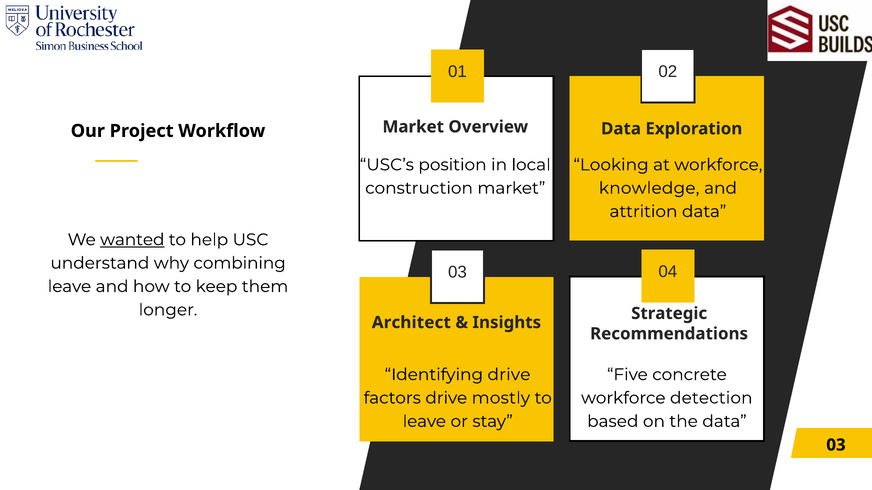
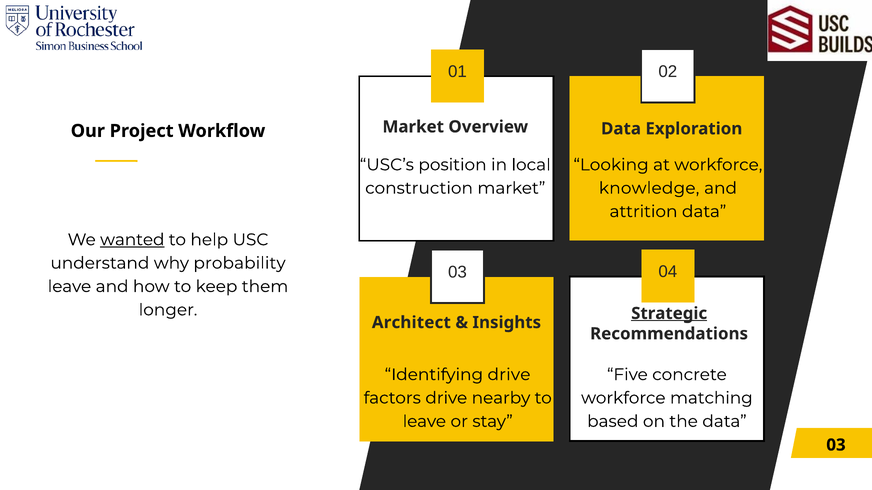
combining: combining -> probability (240, 263)
Strategic underline: none -> present (669, 314)
mostly: mostly -> nearby (501, 398)
detection: detection -> matching (711, 398)
